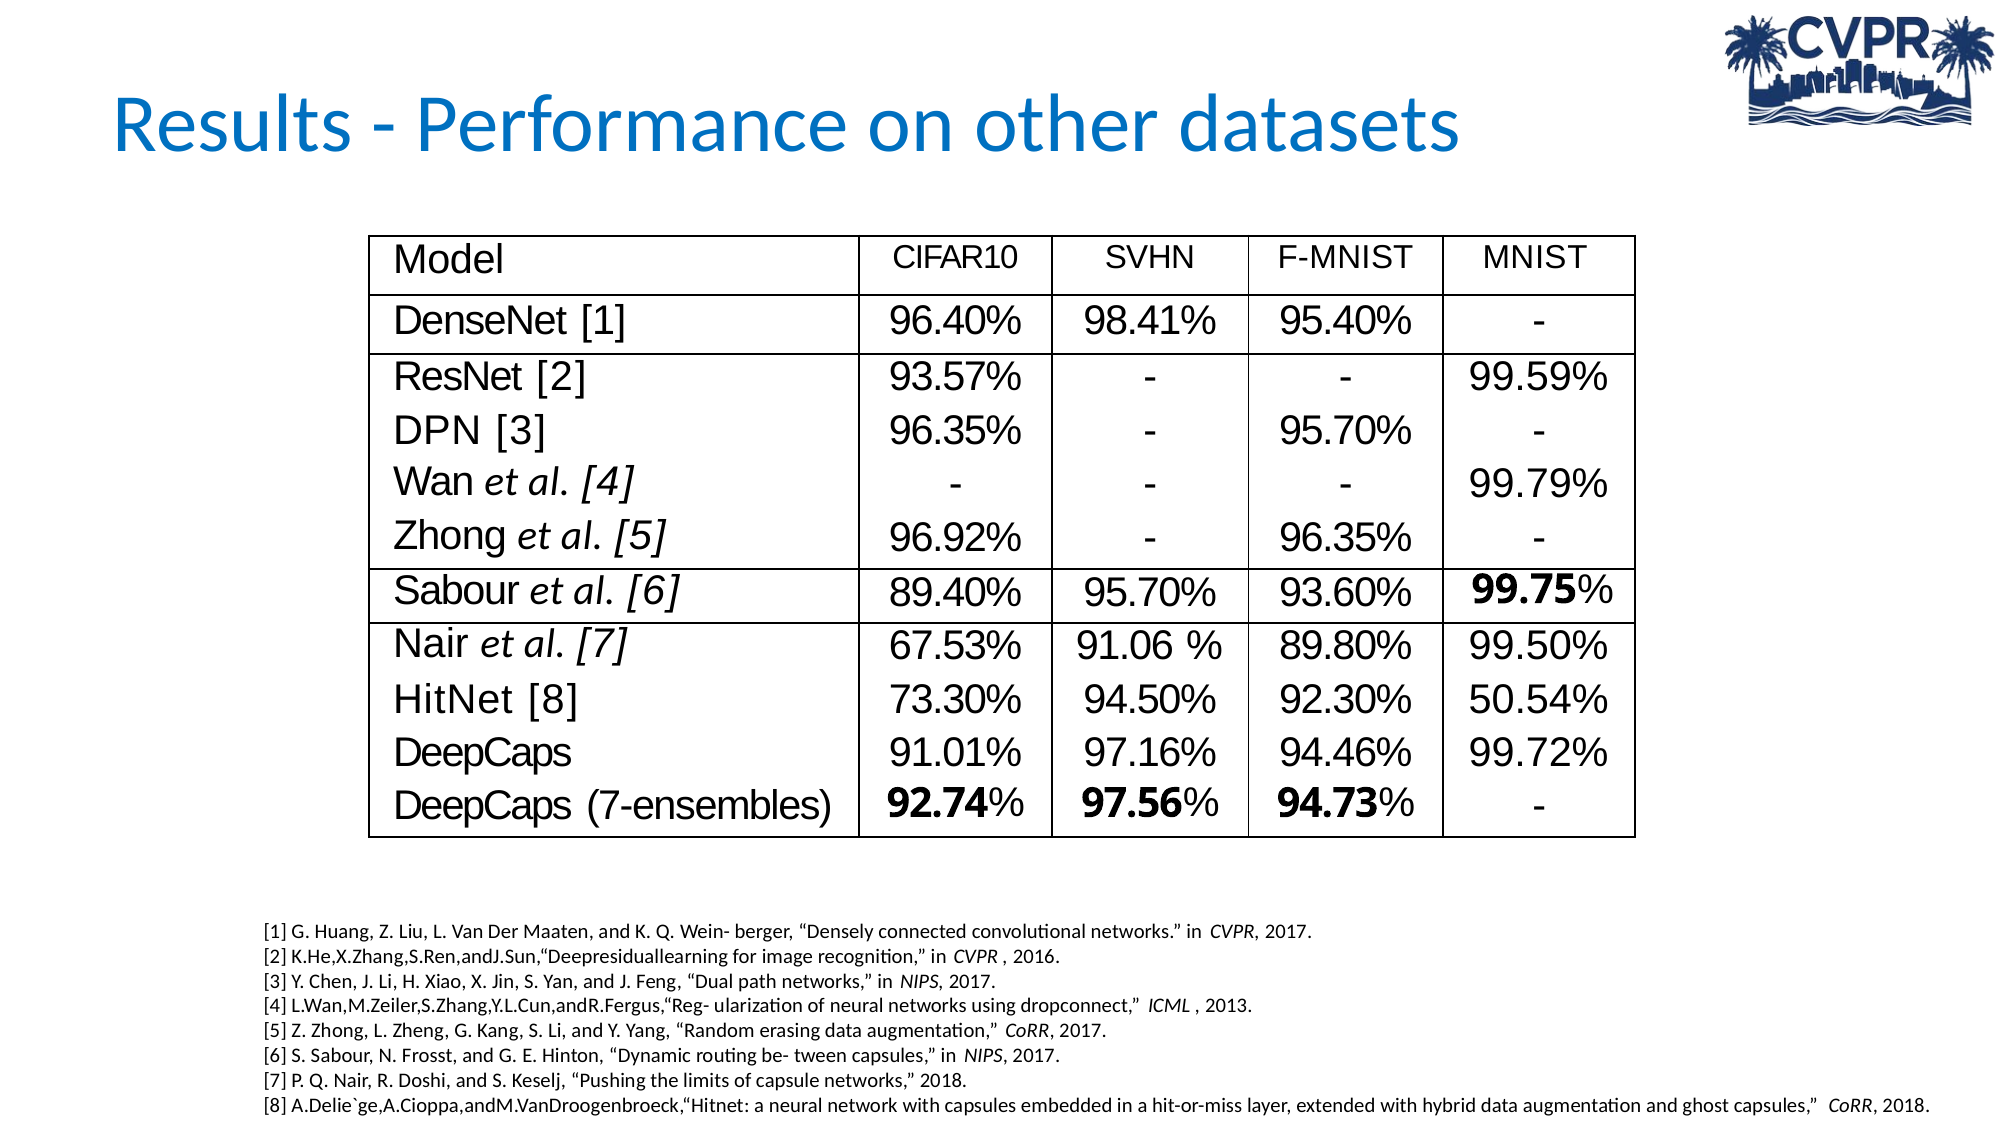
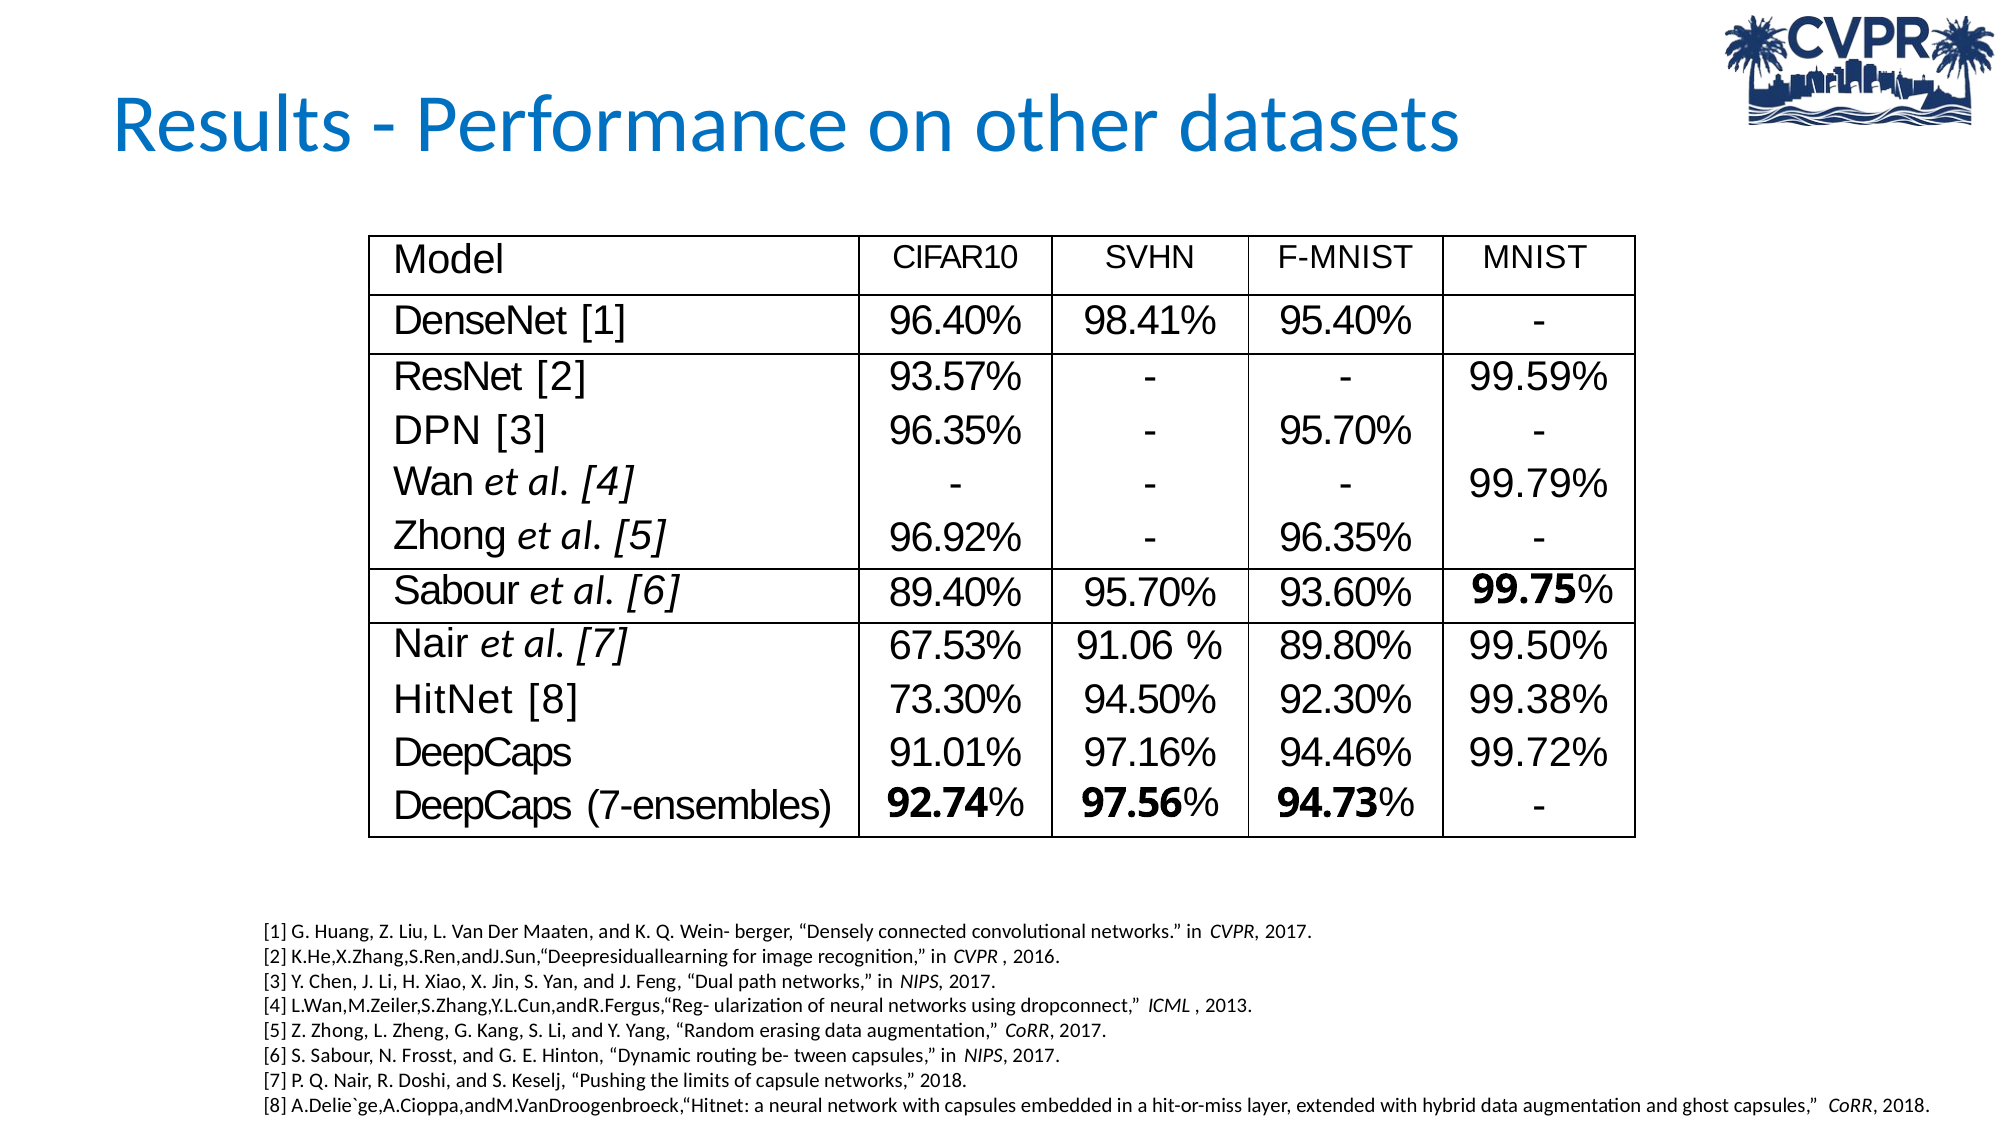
50.54%: 50.54% -> 99.38% (1539, 699)
